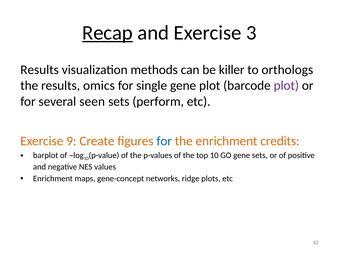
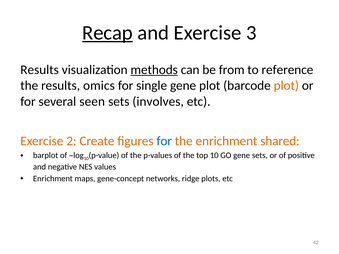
methods underline: none -> present (154, 70)
killer: killer -> from (232, 70)
orthologs: orthologs -> reference (287, 70)
plot colour: purple -> orange (286, 86)
perform: perform -> involves (158, 102)
9: 9 -> 2 (71, 141)
credits: credits -> shared (280, 141)
